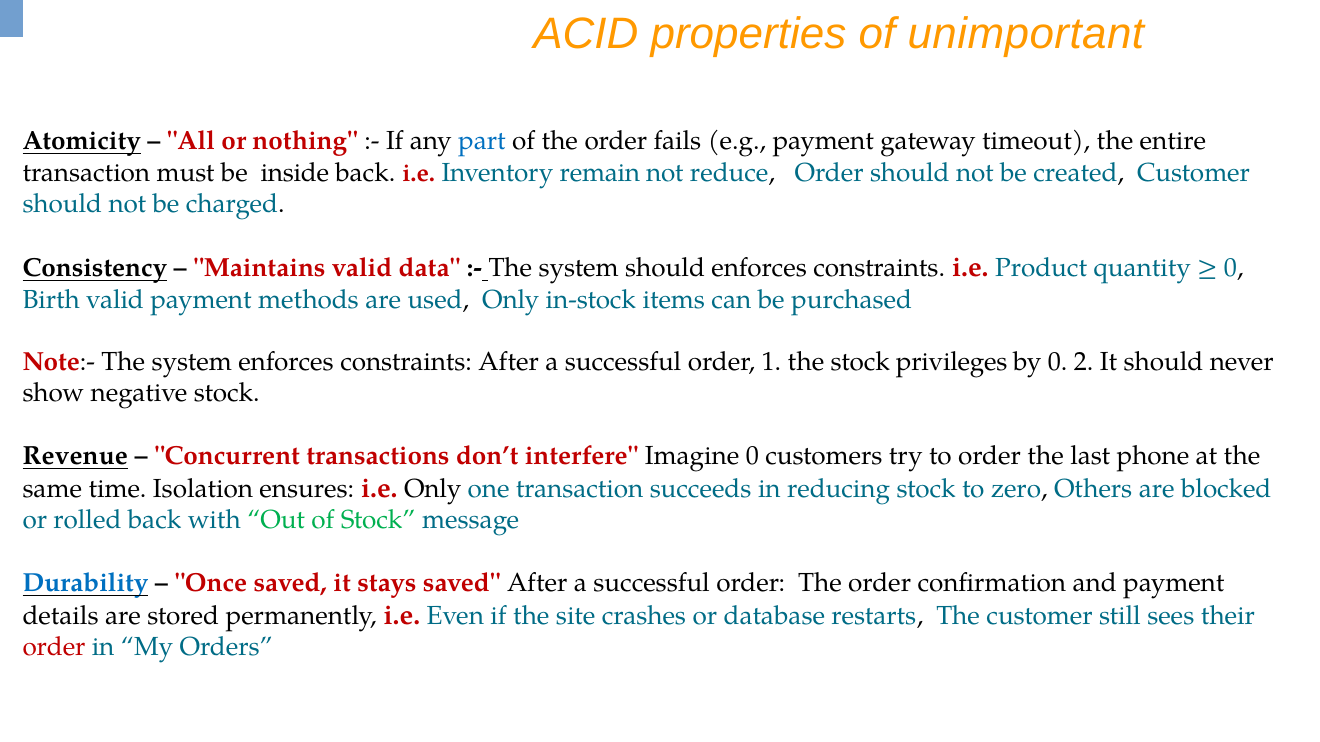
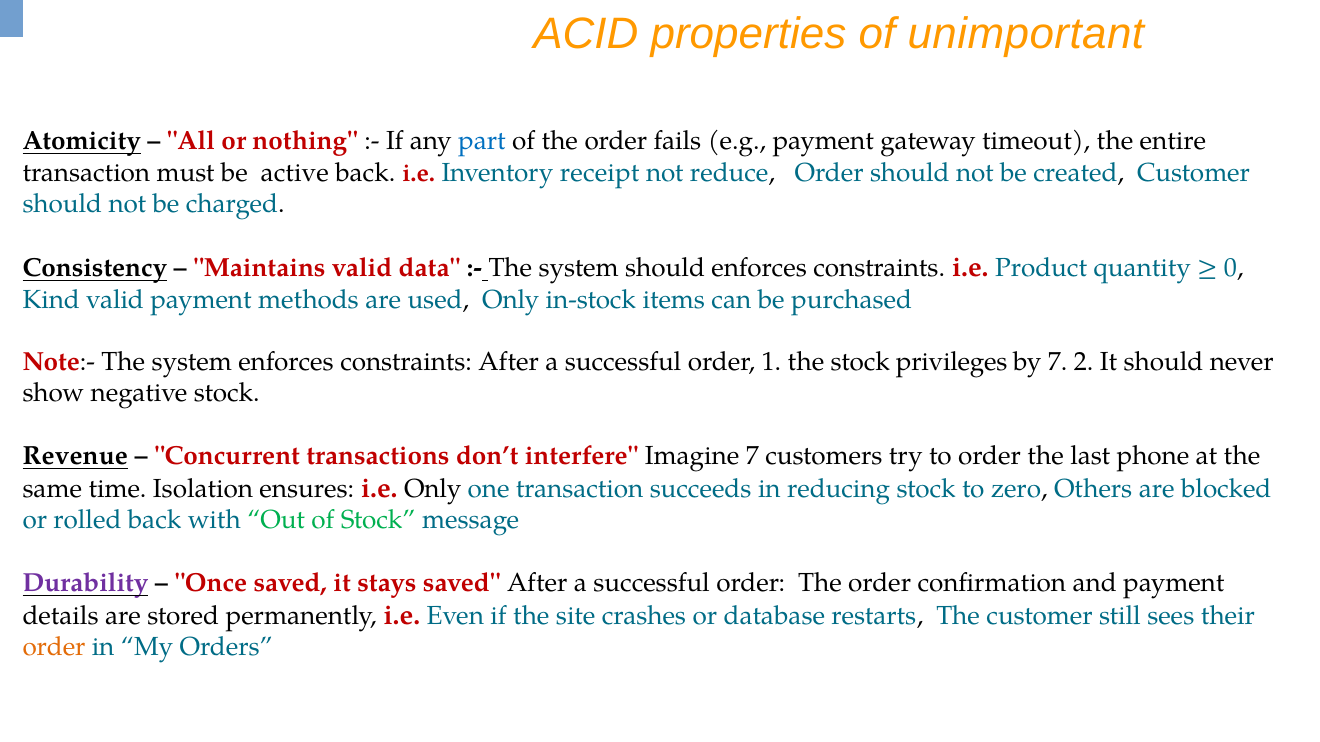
inside: inside -> active (295, 173)
remain: remain -> receipt (600, 173)
Birth: Birth -> Kind (51, 300)
by 0: 0 -> 7 (1058, 362)
Imagine 0: 0 -> 7 (752, 456)
Durability colour: blue -> purple (86, 583)
order colour: red -> orange (54, 648)
